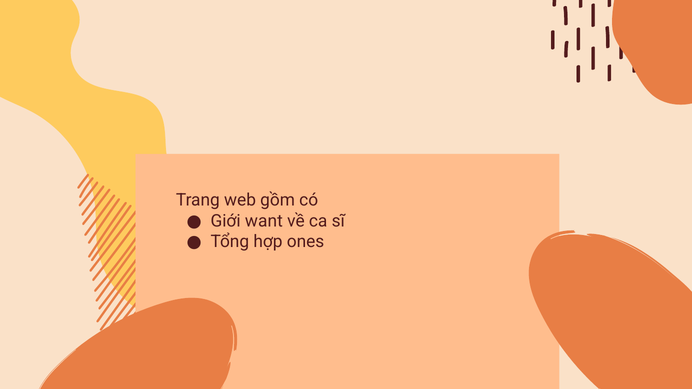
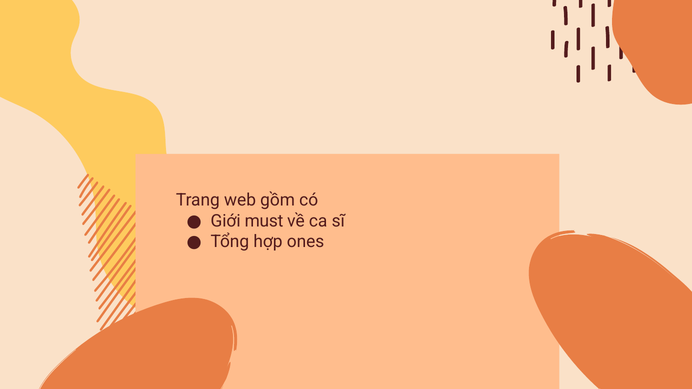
want: want -> must (264, 221)
